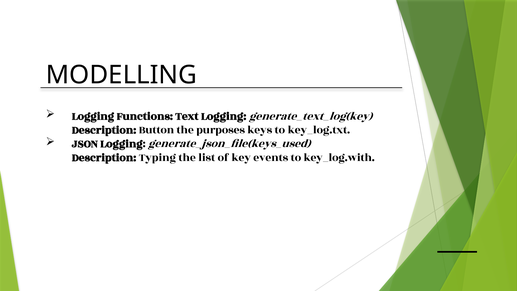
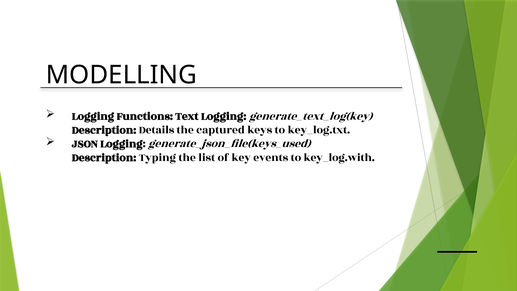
Button: Button -> Details (156, 130)
purposes: purposes -> captured (221, 130)
